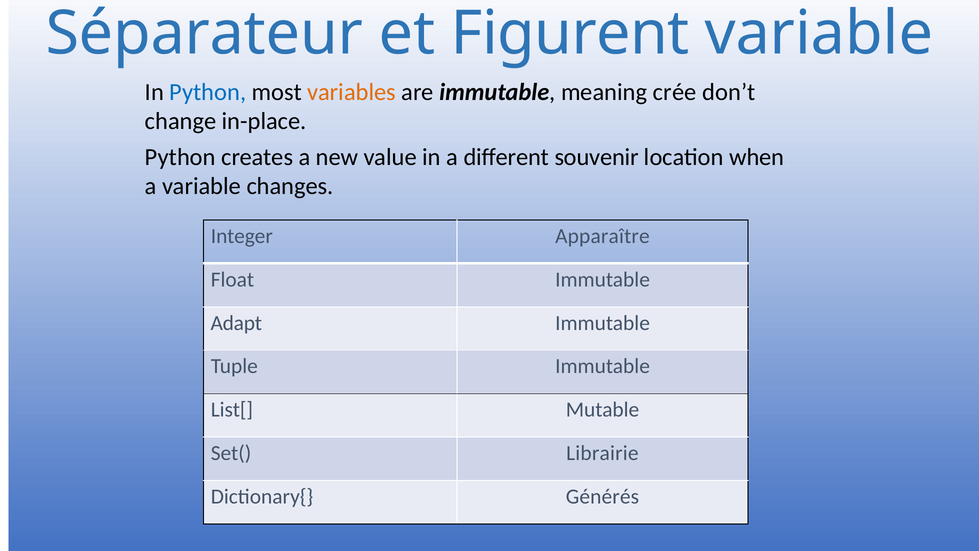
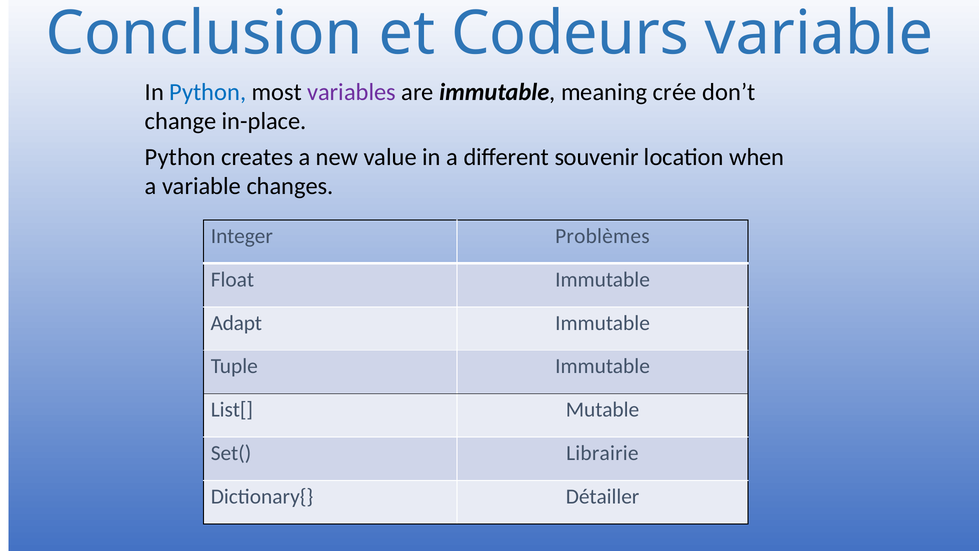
Séparateur: Séparateur -> Conclusion (204, 34)
Figurent: Figurent -> Codeurs (570, 34)
variables colour: orange -> purple (352, 92)
Apparaître: Apparaître -> Problèmes (602, 236)
Générés: Générés -> Détailler (603, 496)
